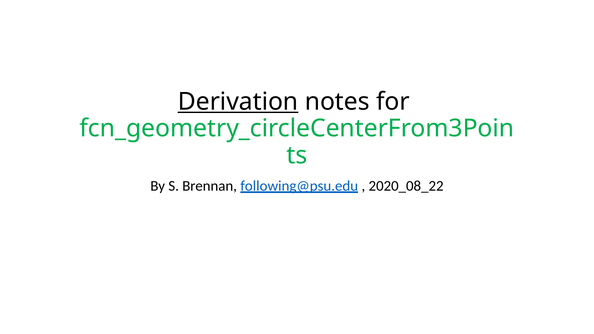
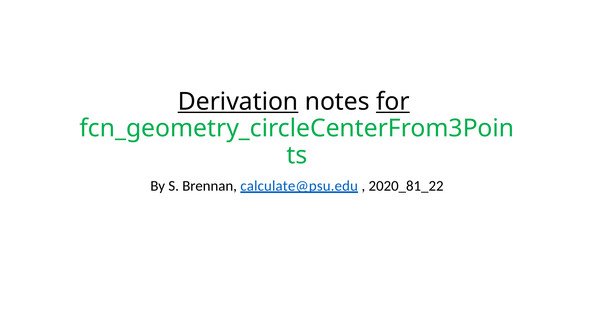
for underline: none -> present (393, 102)
following@psu.edu: following@psu.edu -> calculate@psu.edu (299, 186)
2020_08_22: 2020_08_22 -> 2020_81_22 (406, 186)
